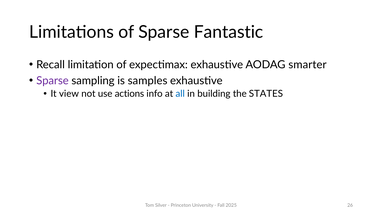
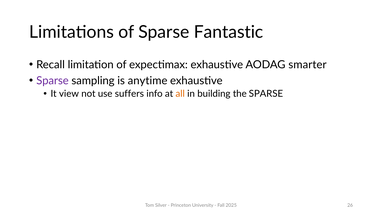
samples: samples -> anytime (148, 81)
actions: actions -> suffers (129, 94)
all colour: blue -> orange (180, 94)
the STATES: STATES -> SPARSE (266, 94)
